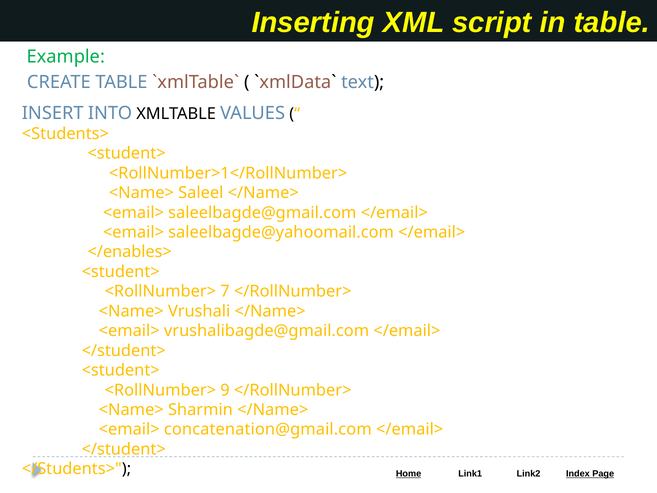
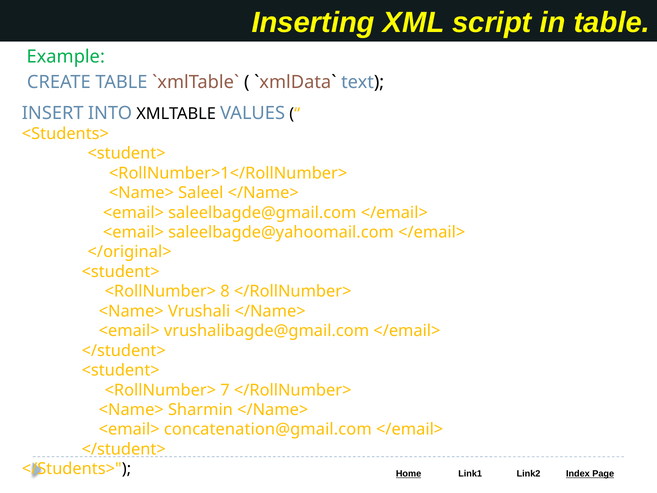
</enables>: </enables> -> </original> (130, 252)
7: 7 -> 8 (225, 291)
9: 9 -> 7 (225, 390)
